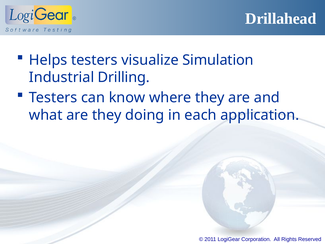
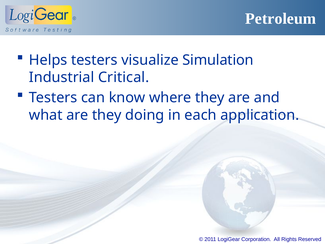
Drillahead: Drillahead -> Petroleum (281, 19)
Drilling: Drilling -> Critical (124, 77)
